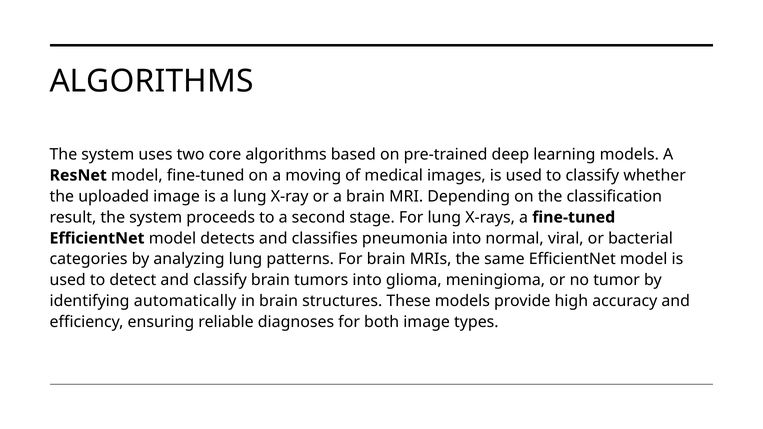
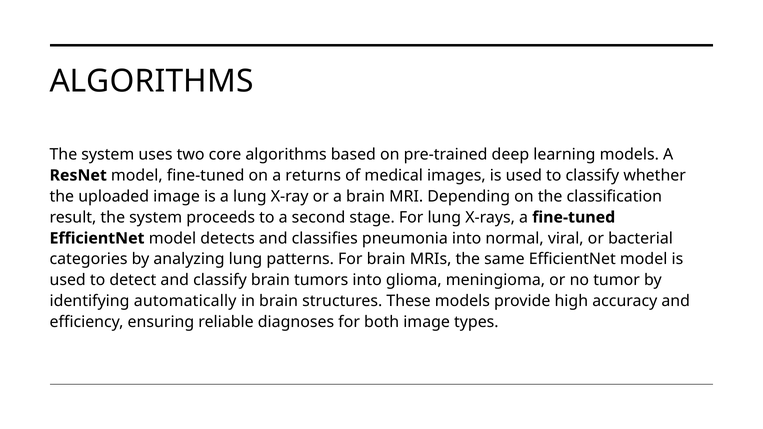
moving: moving -> returns (313, 175)
